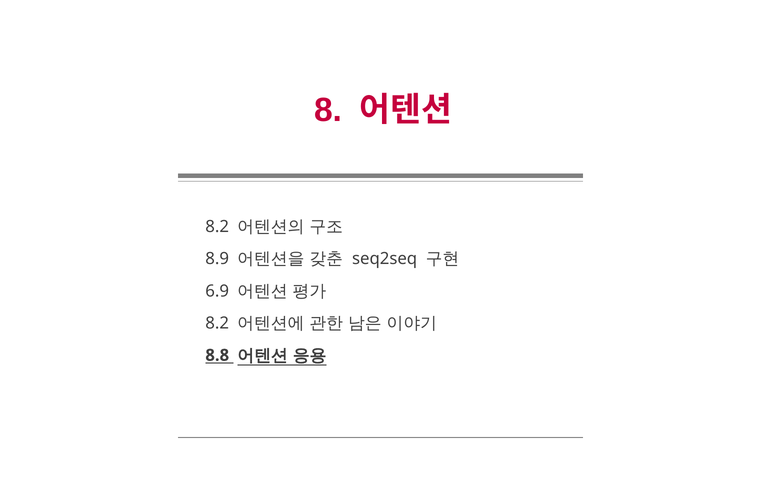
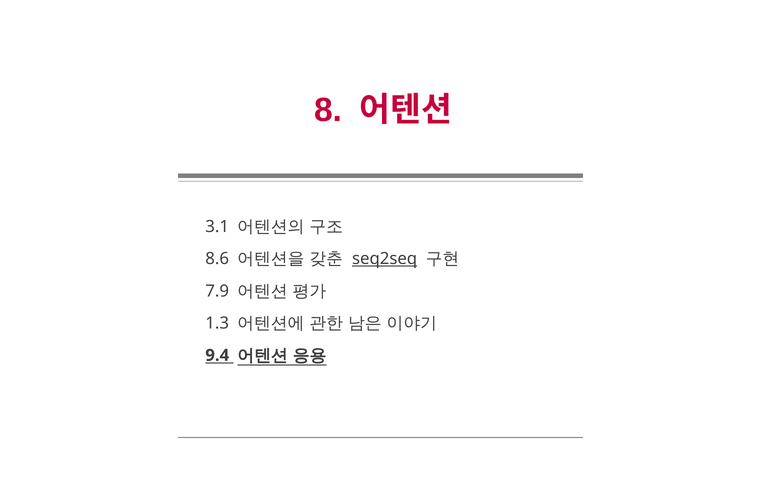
8.2: 8.2 -> 3.1 (217, 227)
8.9: 8.9 -> 8.6 (217, 259)
seq2seq underline: none -> present (385, 259)
6.9: 6.9 -> 7.9 (217, 291)
8.2: 8.2 -> 1.3 (217, 323)
8.8: 8.8 -> 9.4 (217, 355)
